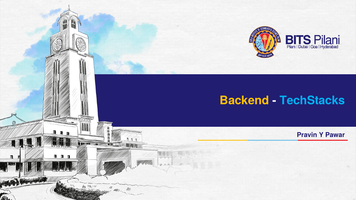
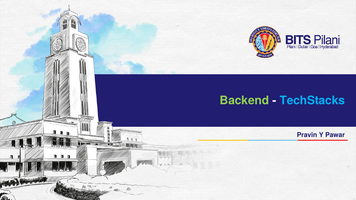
Backend colour: yellow -> light green (244, 101)
